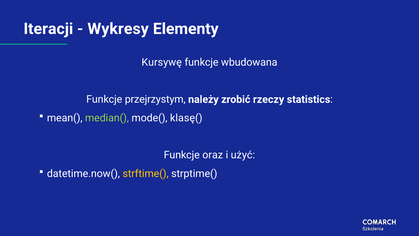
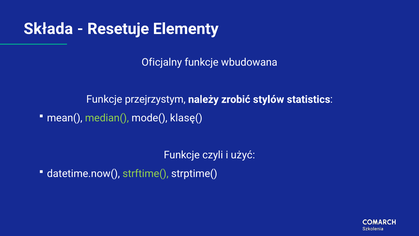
Iteracji: Iteracji -> Składa (48, 29)
Wykresy: Wykresy -> Resetuje (118, 29)
Kursywę: Kursywę -> Oficjalny (162, 62)
rzeczy: rzeczy -> stylów (269, 99)
oraz: oraz -> czyli (213, 155)
strftime( colour: yellow -> light green (146, 174)
